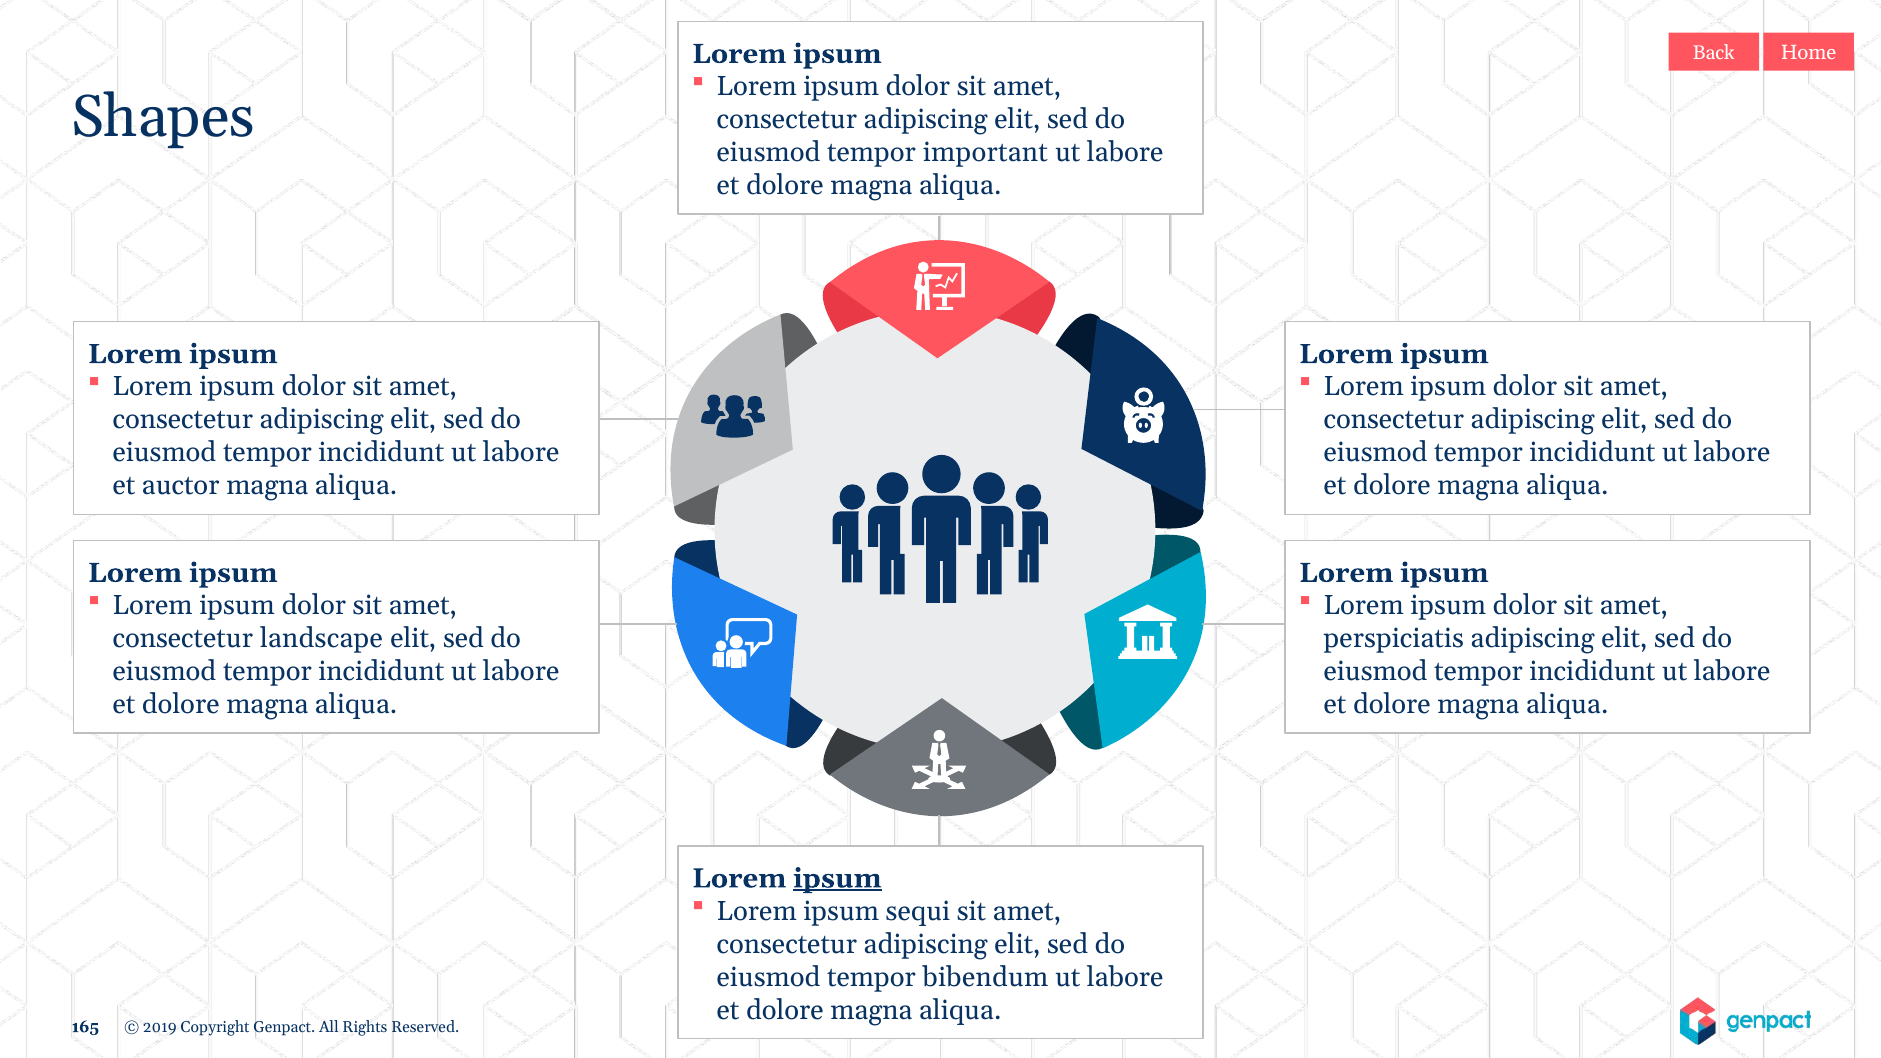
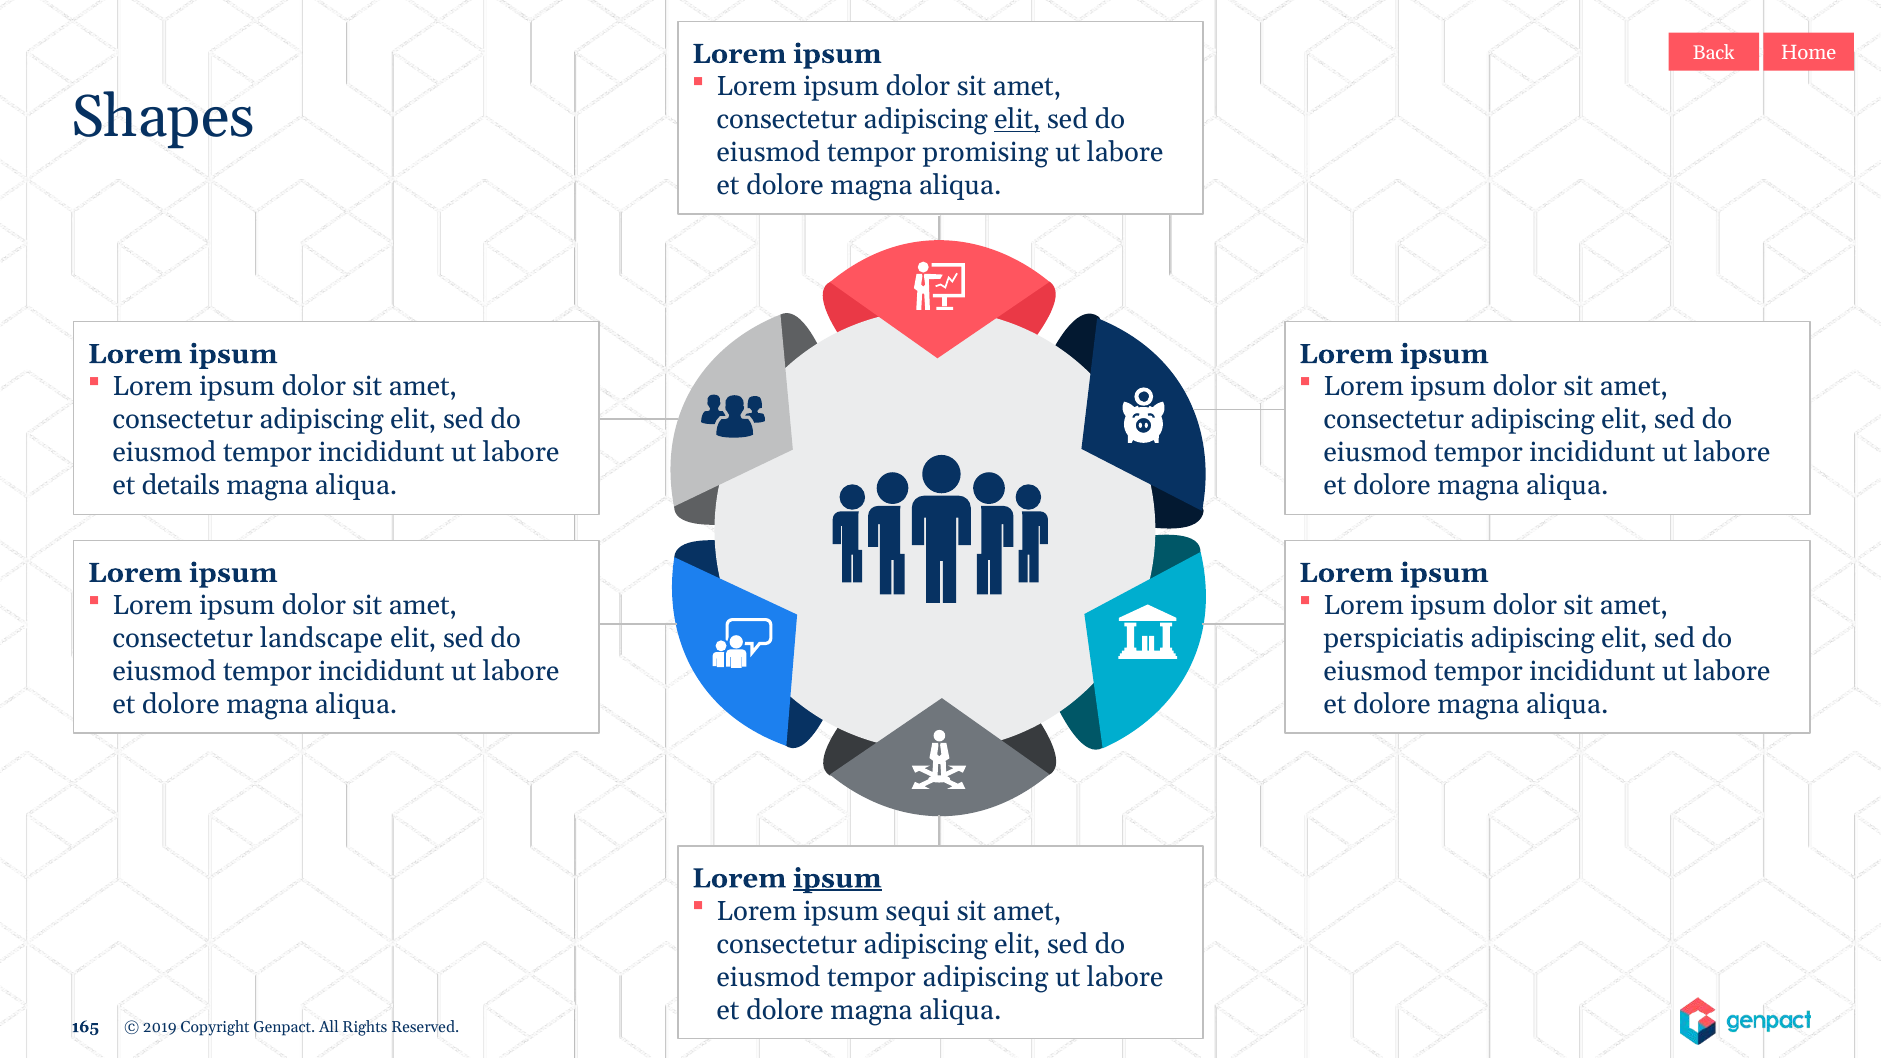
elit underline: none -> present (1017, 120)
important: important -> promising (985, 153)
auctor: auctor -> details (181, 486)
tempor bibendum: bibendum -> adipiscing (985, 977)
